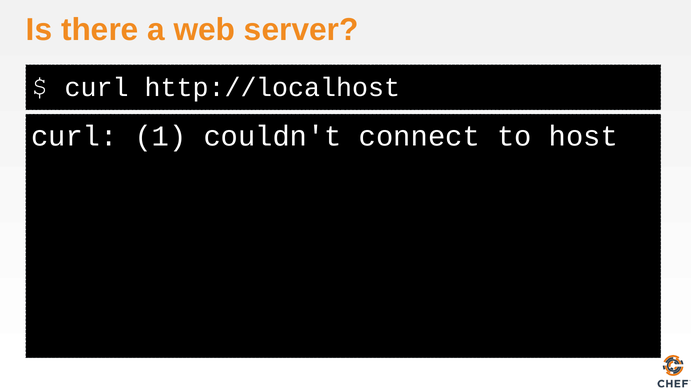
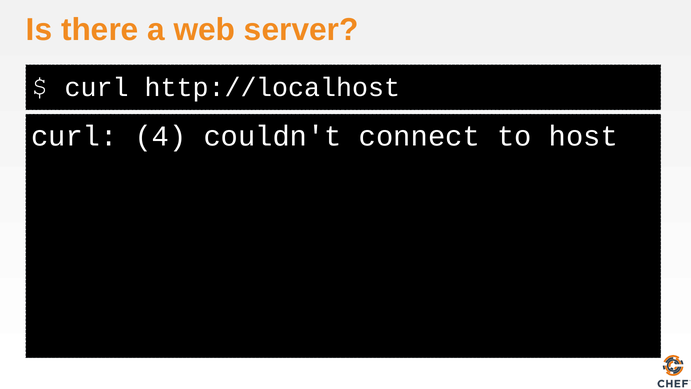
1: 1 -> 4 (160, 136)
